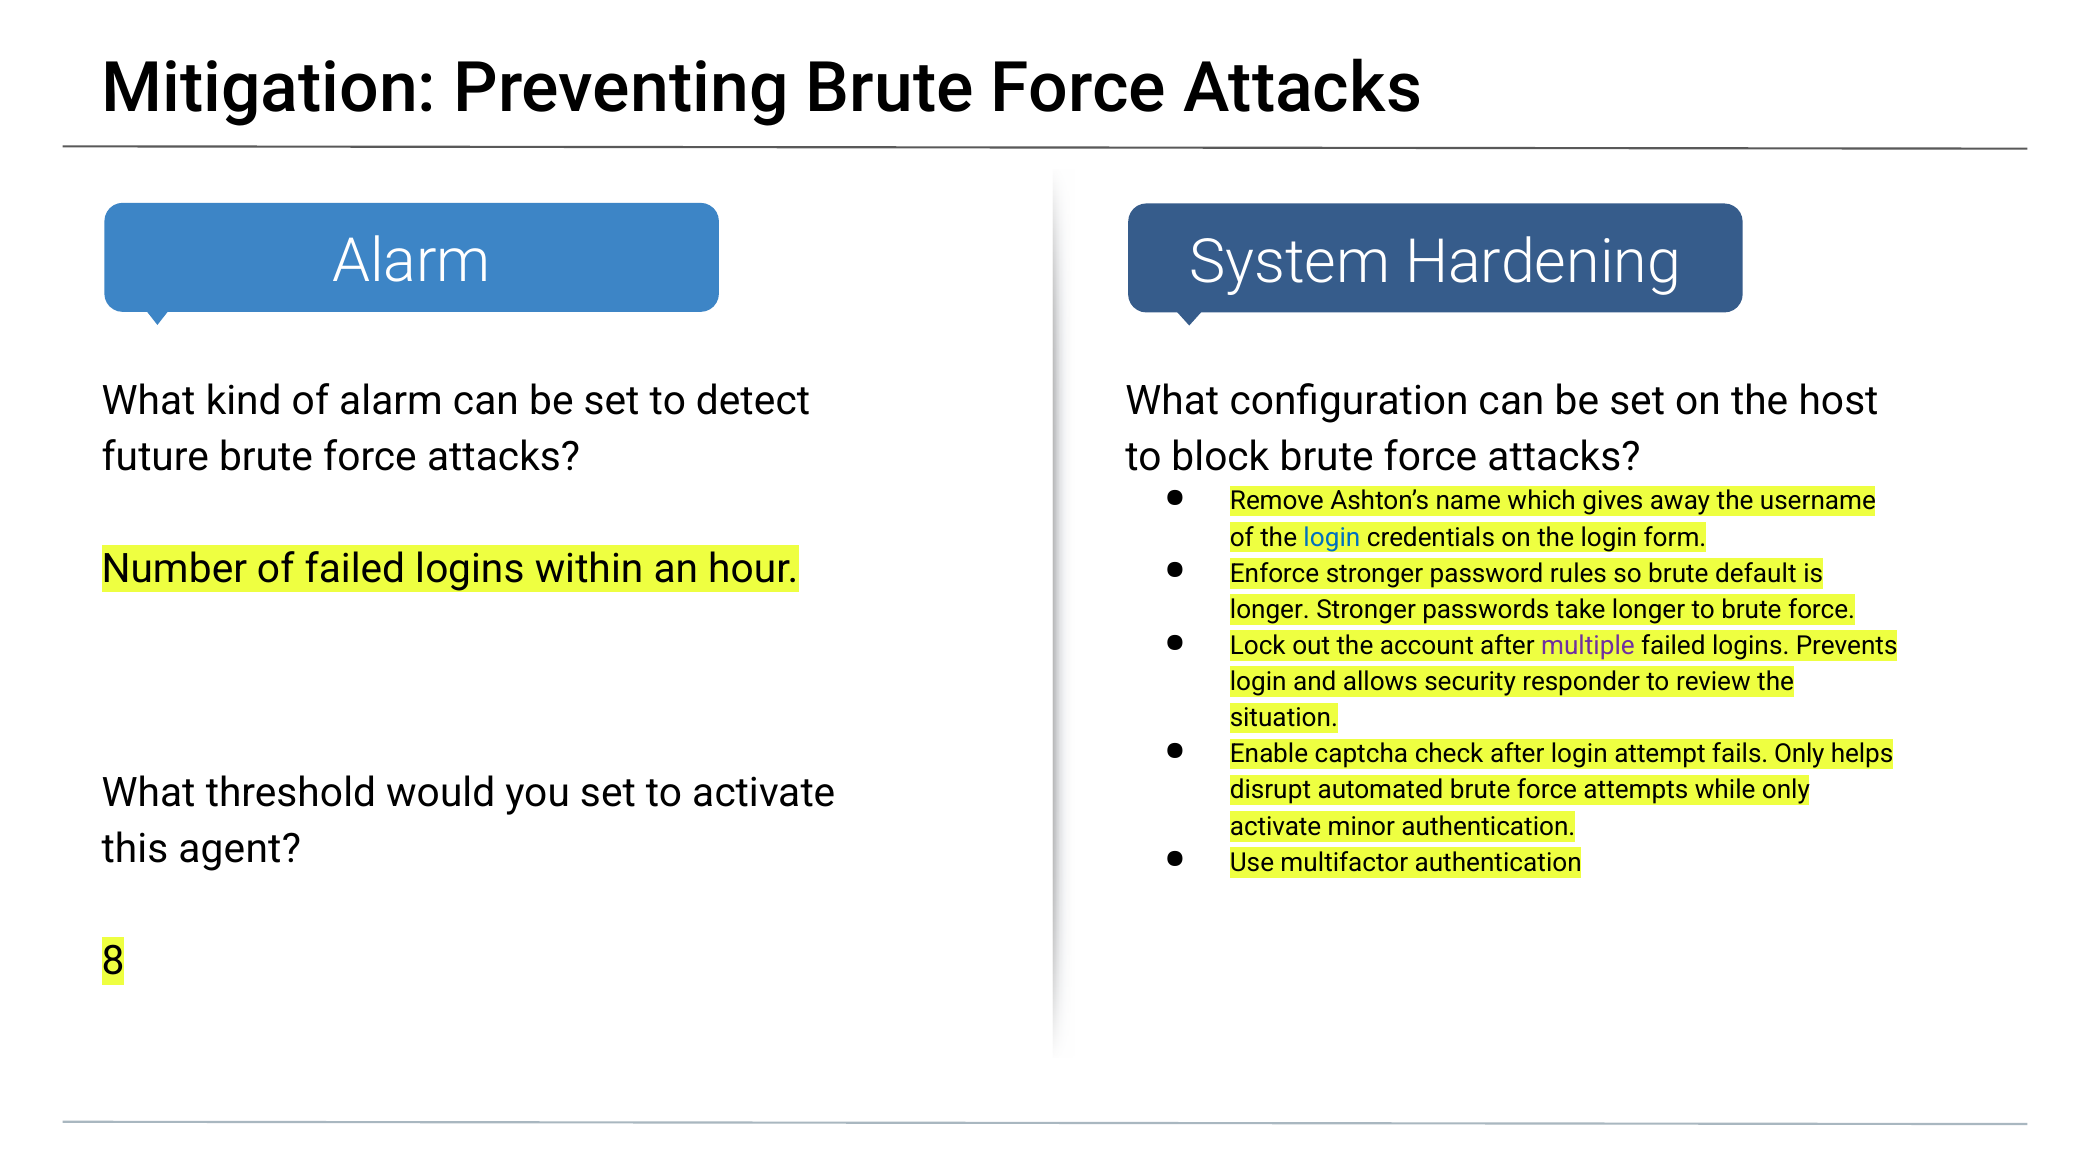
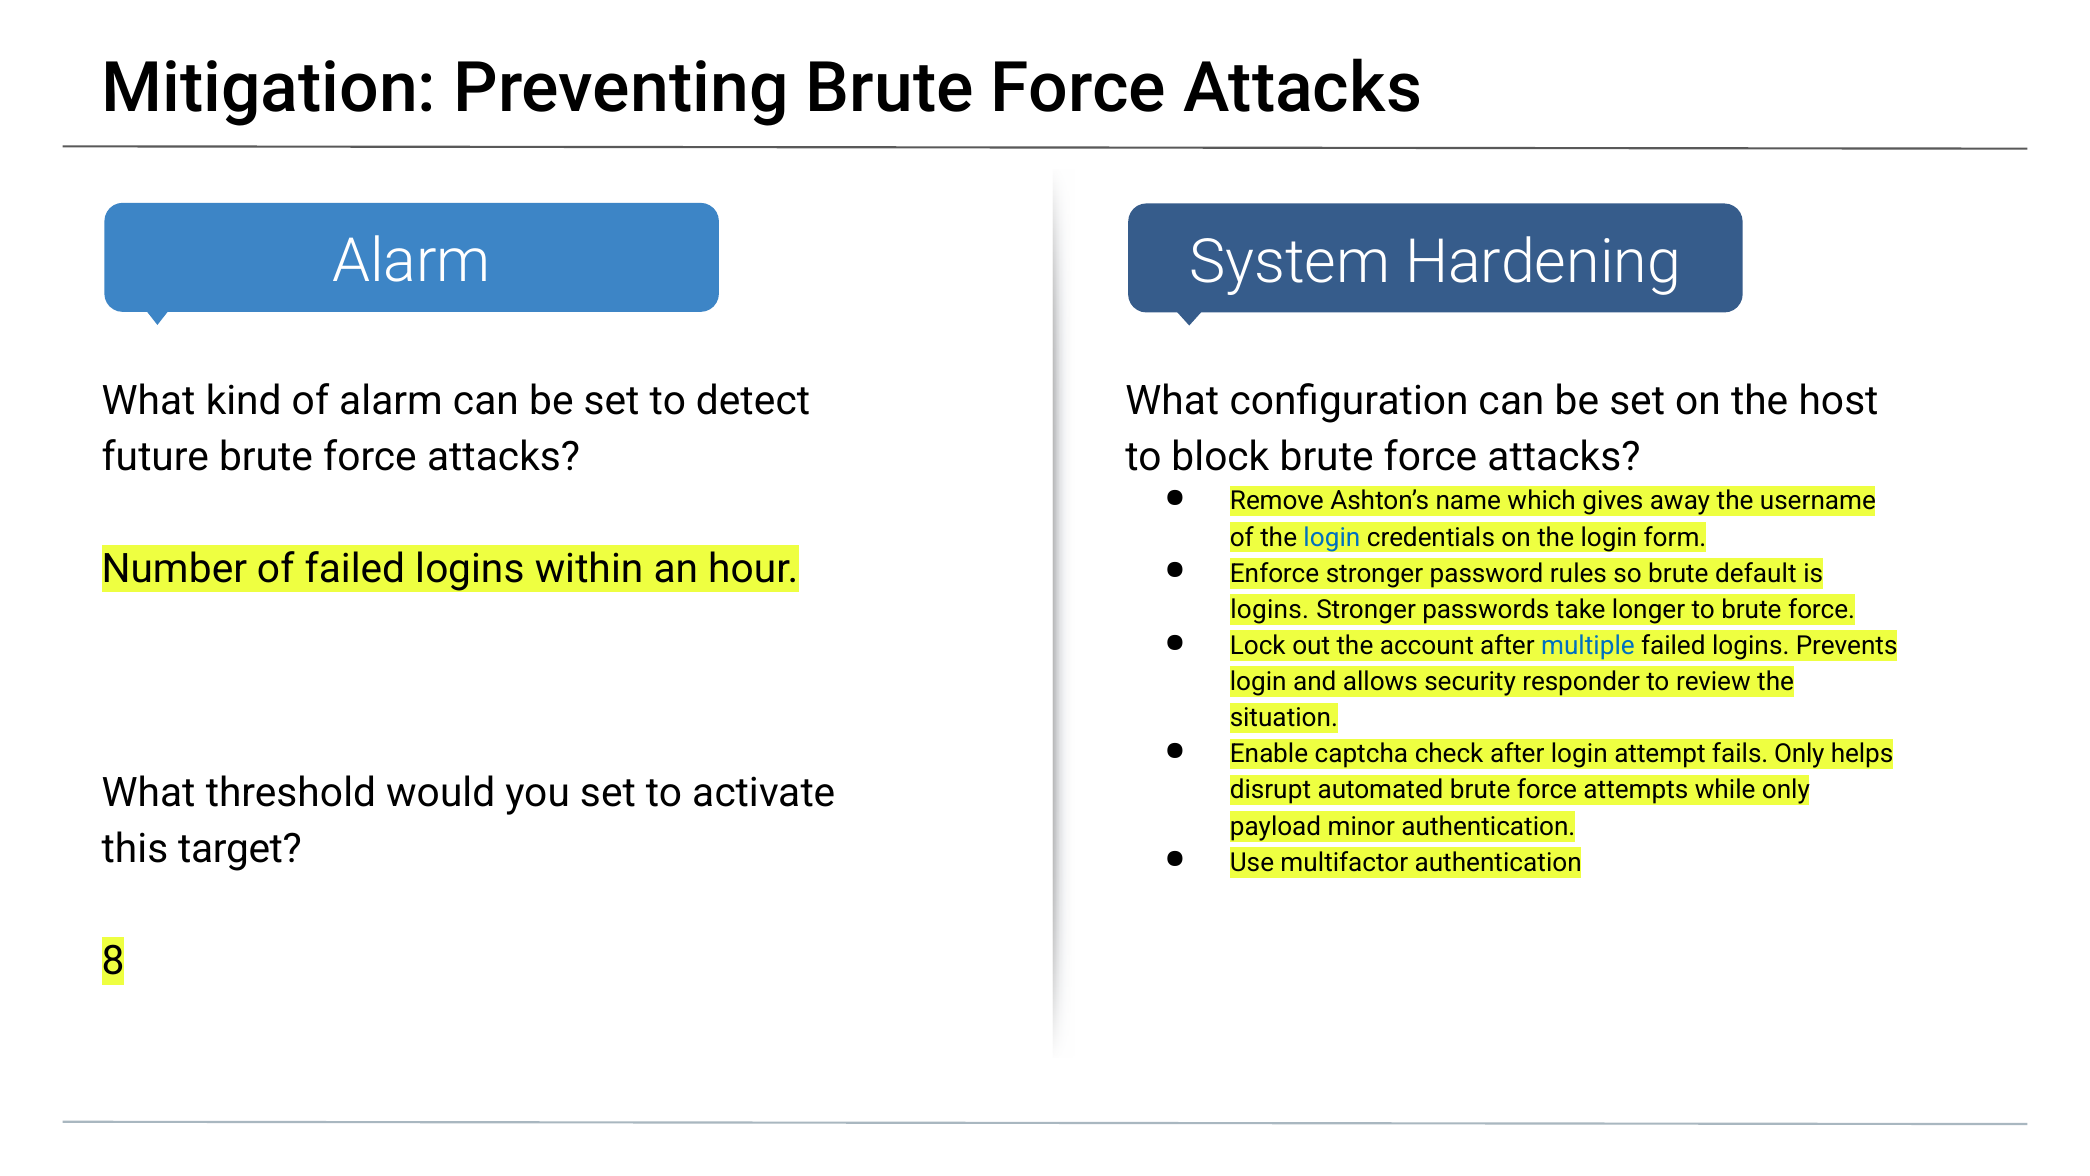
longer: longer -> logins (1270, 609)
multiple colour: purple -> blue (1588, 646)
activate: activate -> payload (1276, 826)
agent: agent -> target (240, 849)
